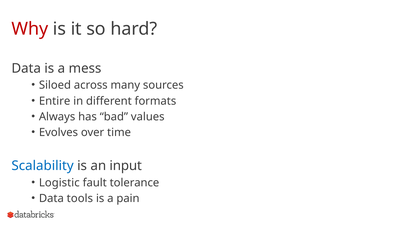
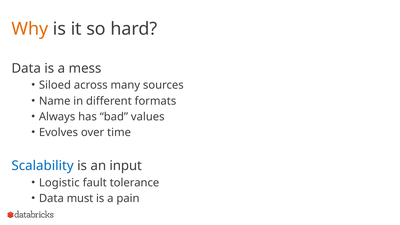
Why colour: red -> orange (30, 29)
Entire: Entire -> Name (55, 101)
tools: tools -> must (80, 199)
